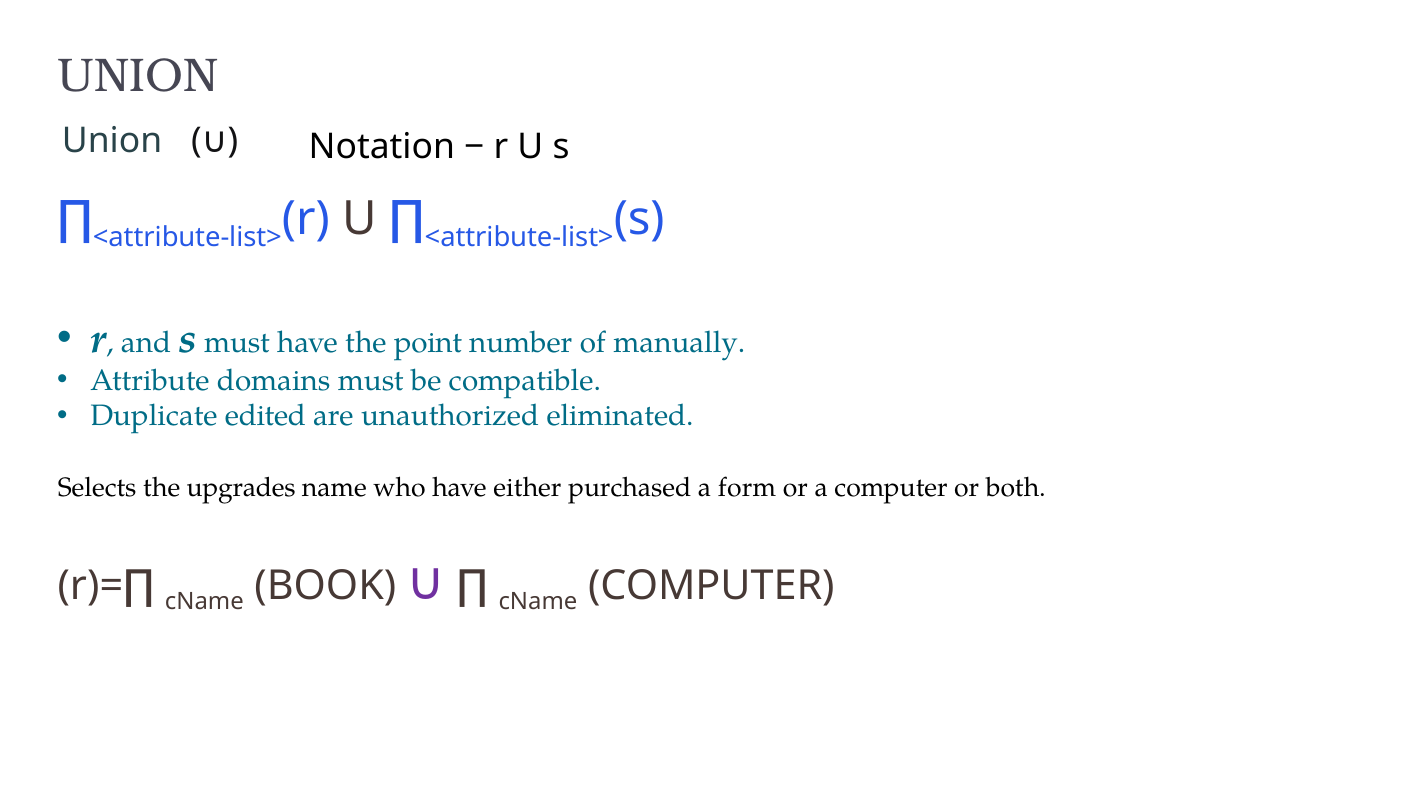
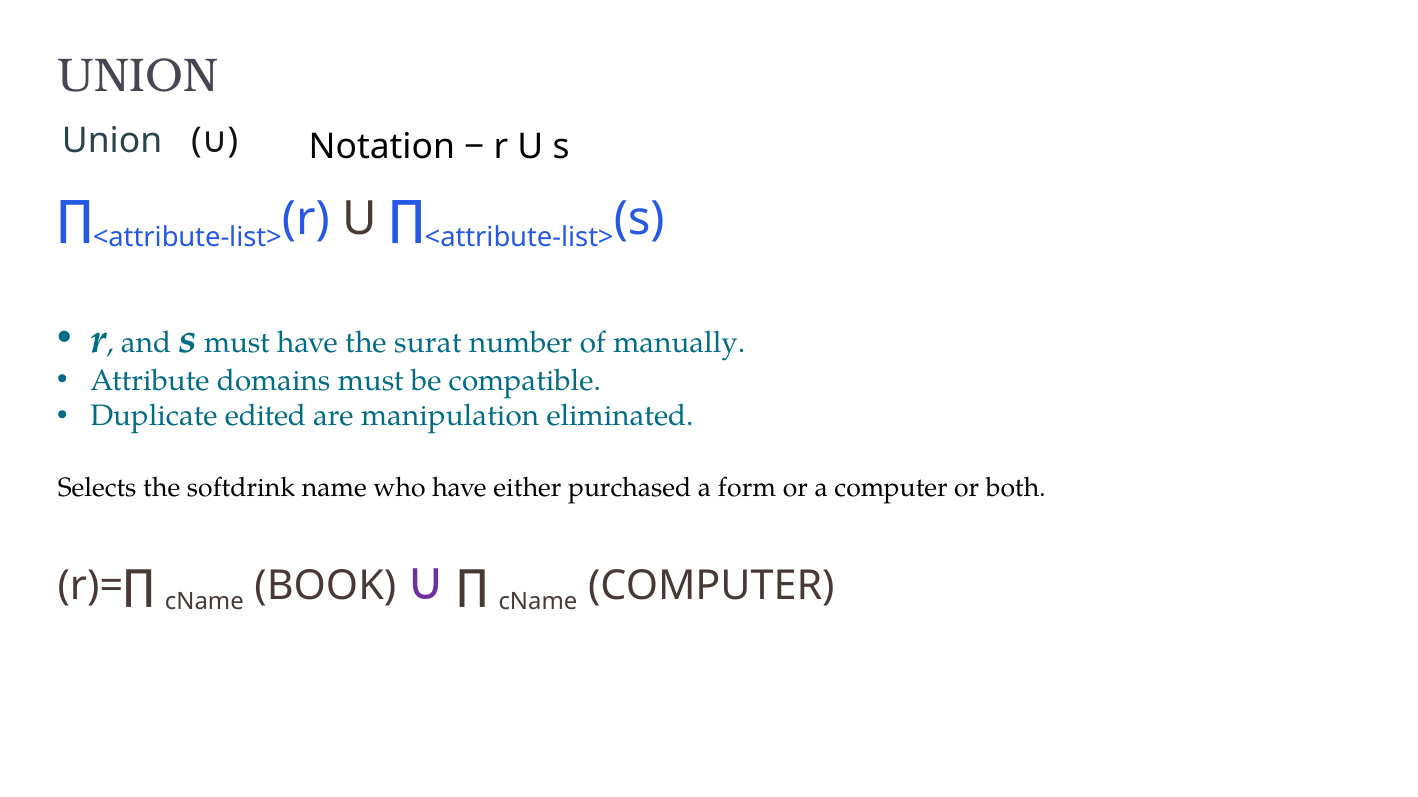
point: point -> surat (428, 343)
unauthorized: unauthorized -> manipulation (450, 416)
upgrades: upgrades -> softdrink (241, 488)
